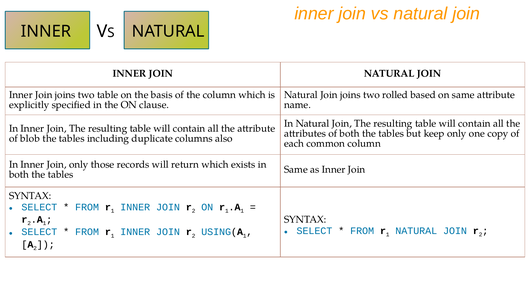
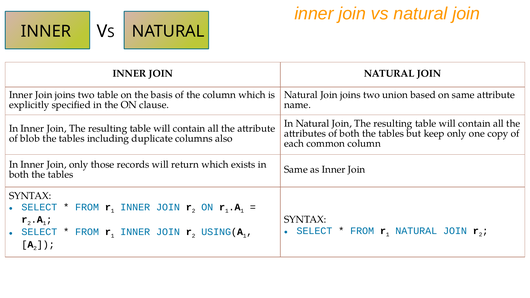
rolled: rolled -> union (395, 95)
